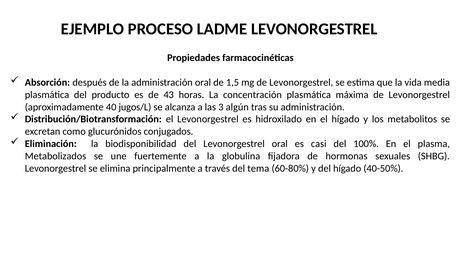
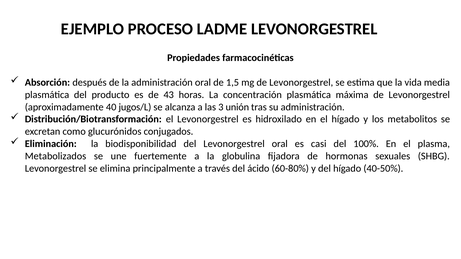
algún: algún -> unión (237, 107)
tema: tema -> ácido (258, 169)
